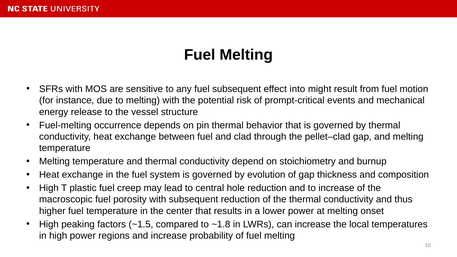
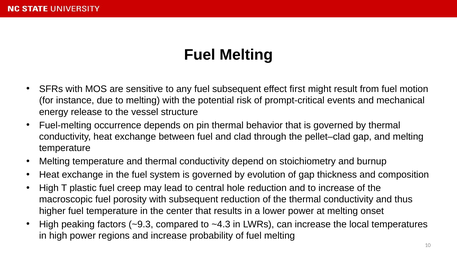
into: into -> first (297, 89)
~1.5: ~1.5 -> ~9.3 (141, 224)
~1.8: ~1.8 -> ~4.3 (221, 224)
